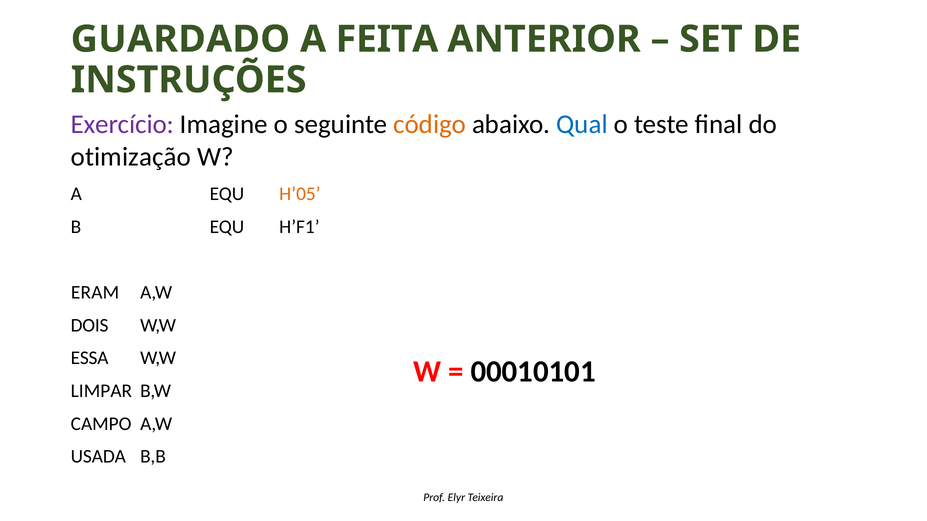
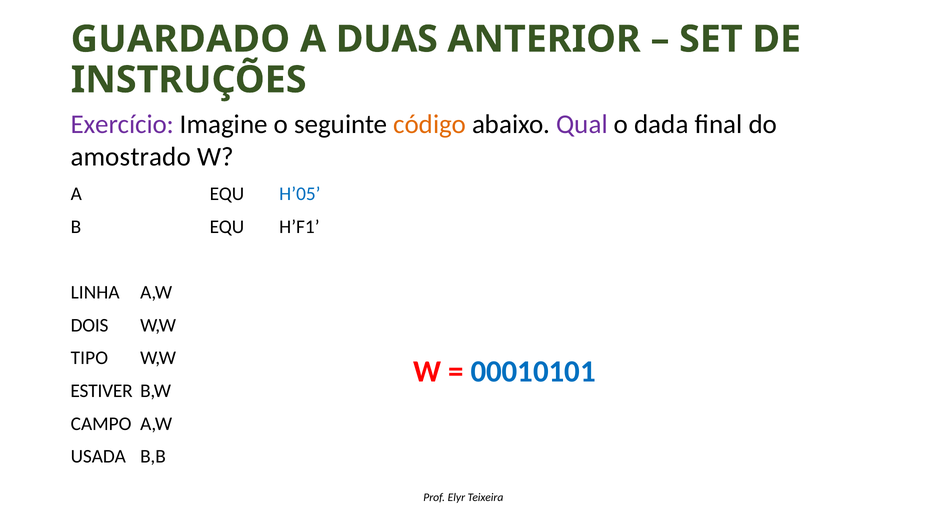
FEITA: FEITA -> DUAS (387, 39)
Qual colour: blue -> purple (582, 125)
teste: teste -> dada (661, 125)
otimização: otimização -> amostrado (131, 157)
H’05 colour: orange -> blue (300, 194)
ERAM: ERAM -> LINHA (95, 293)
ESSA: ESSA -> TIPO (89, 358)
00010101 colour: black -> blue (533, 372)
LIMPAR: LIMPAR -> ESTIVER (102, 391)
